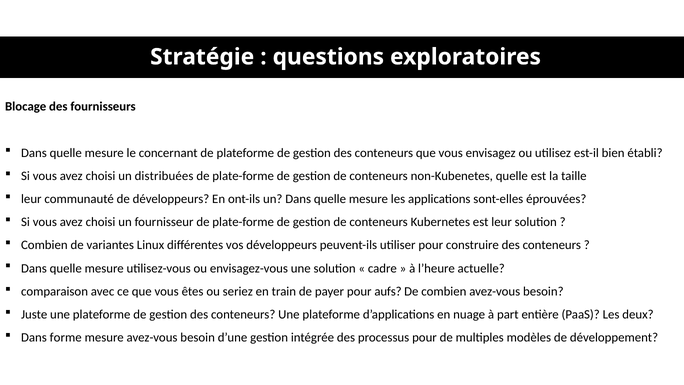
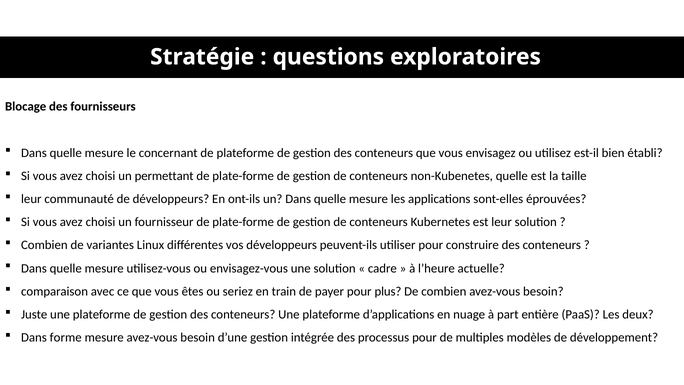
distribuées: distribuées -> permettant (164, 176)
aufs: aufs -> plus (388, 291)
